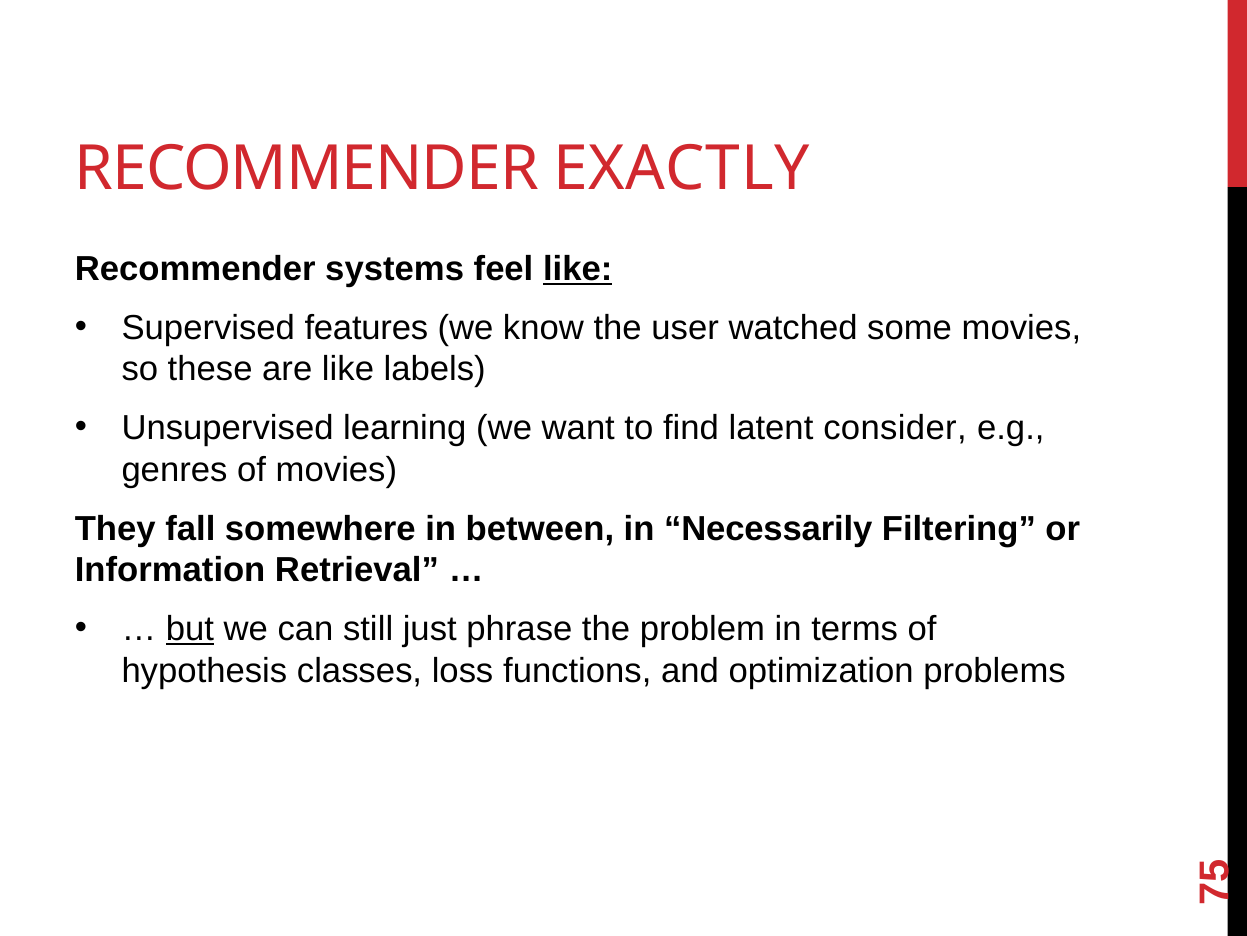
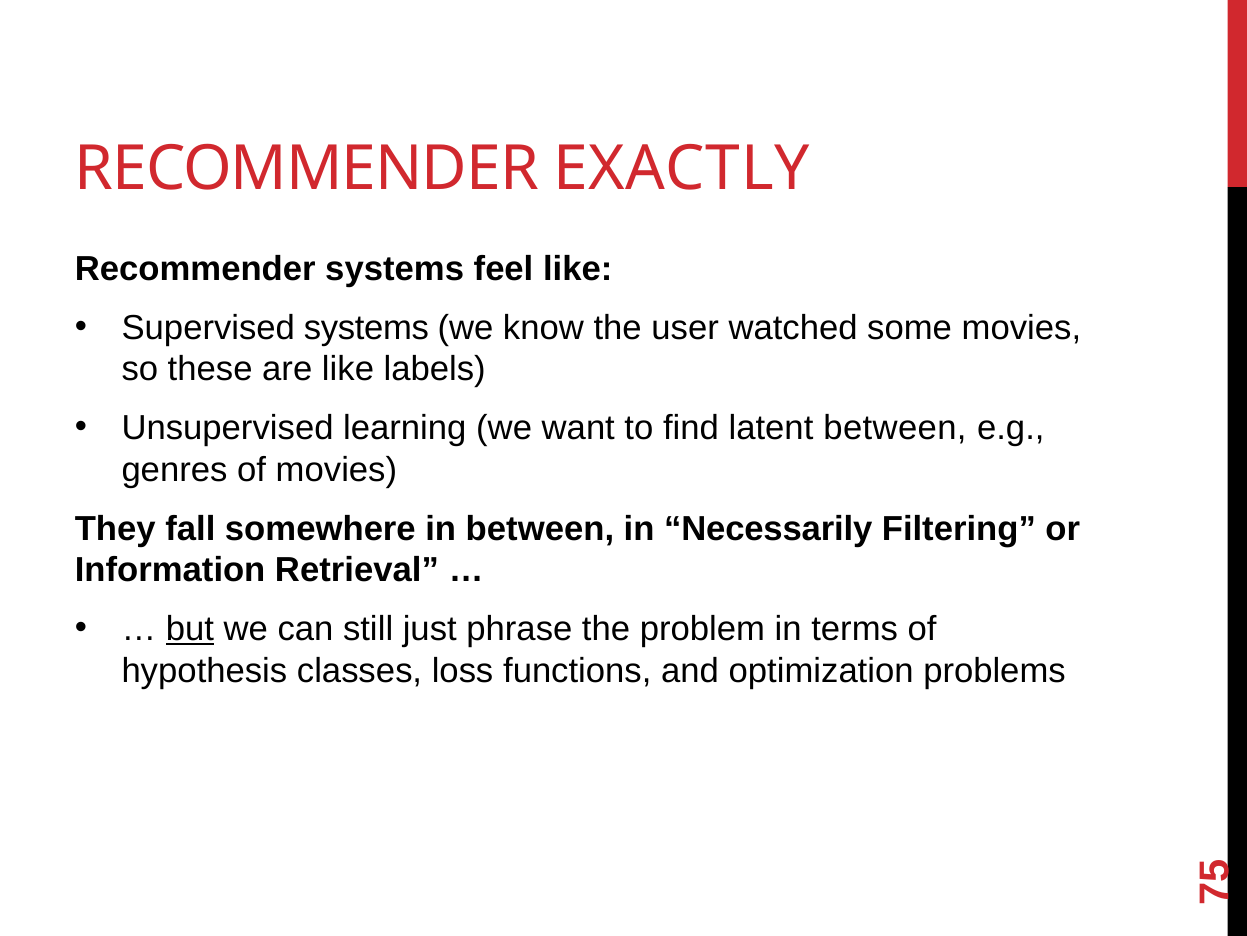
like underline: present -> none (578, 268)
Supervised features: features -> systems (366, 327)
latent consider: consider -> between (895, 428)
